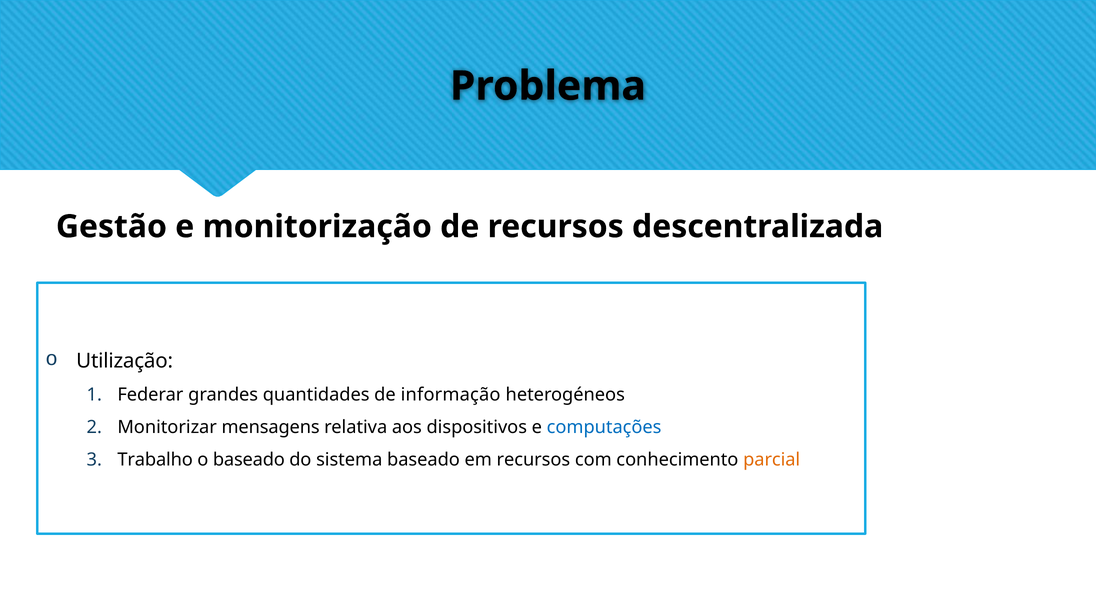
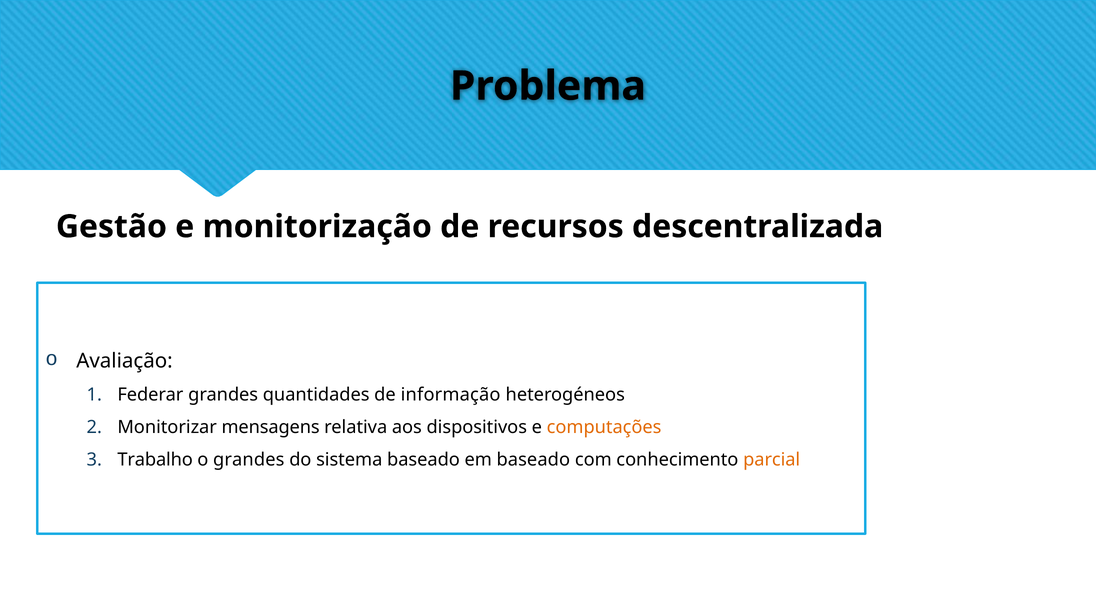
Utilização: Utilização -> Avaliação (125, 361)
computações colour: blue -> orange (604, 427)
o baseado: baseado -> grandes (249, 460)
em recursos: recursos -> baseado (533, 460)
